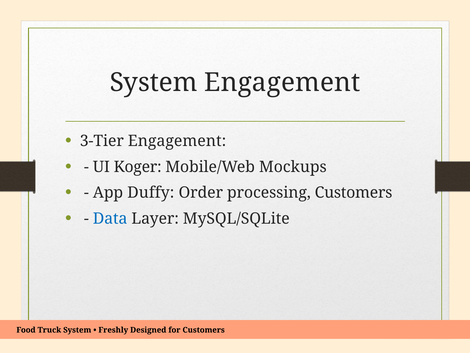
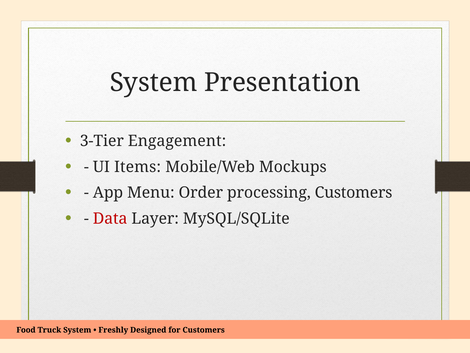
System Engagement: Engagement -> Presentation (283, 82)
Koger: Koger -> Items (138, 167)
Duffy: Duffy -> Menu (151, 193)
Data colour: blue -> red (110, 218)
